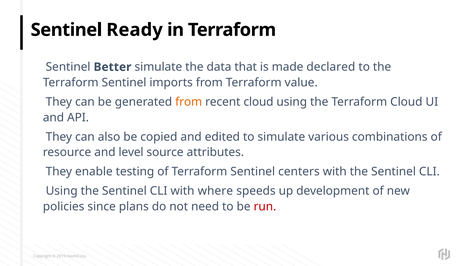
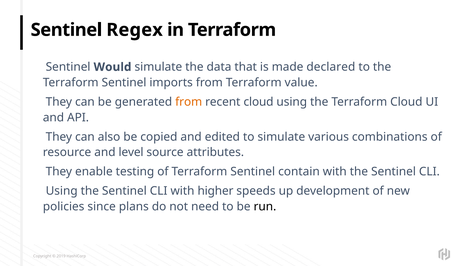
Ready: Ready -> Regex (135, 30)
Better: Better -> Would (112, 67)
centers: centers -> contain (299, 172)
where: where -> higher (215, 191)
run colour: red -> black (265, 207)
